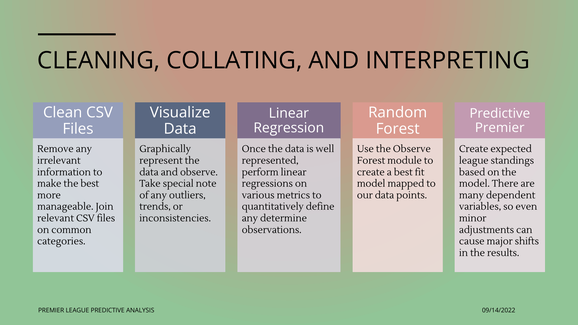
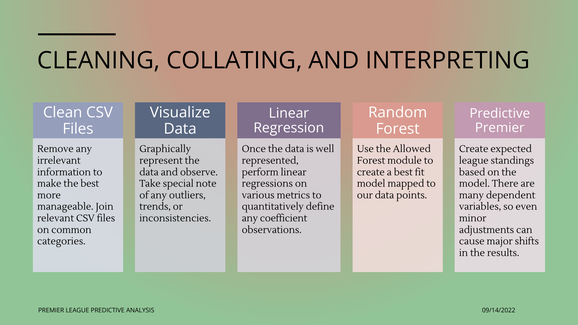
the Observe: Observe -> Allowed (412, 149)
determine: determine -> coefficient (284, 218)
